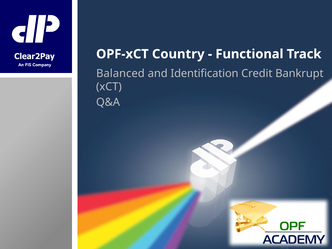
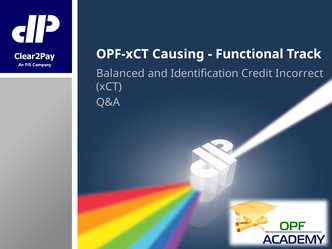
Country: Country -> Causing (178, 54)
Bankrupt: Bankrupt -> Incorrect (299, 73)
